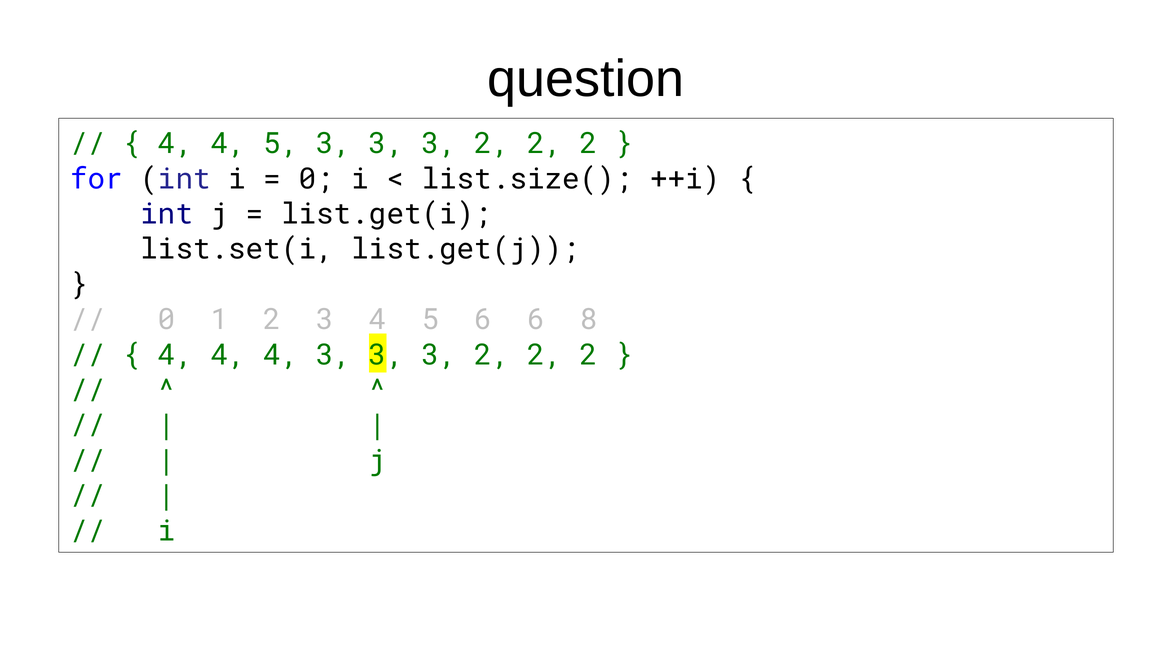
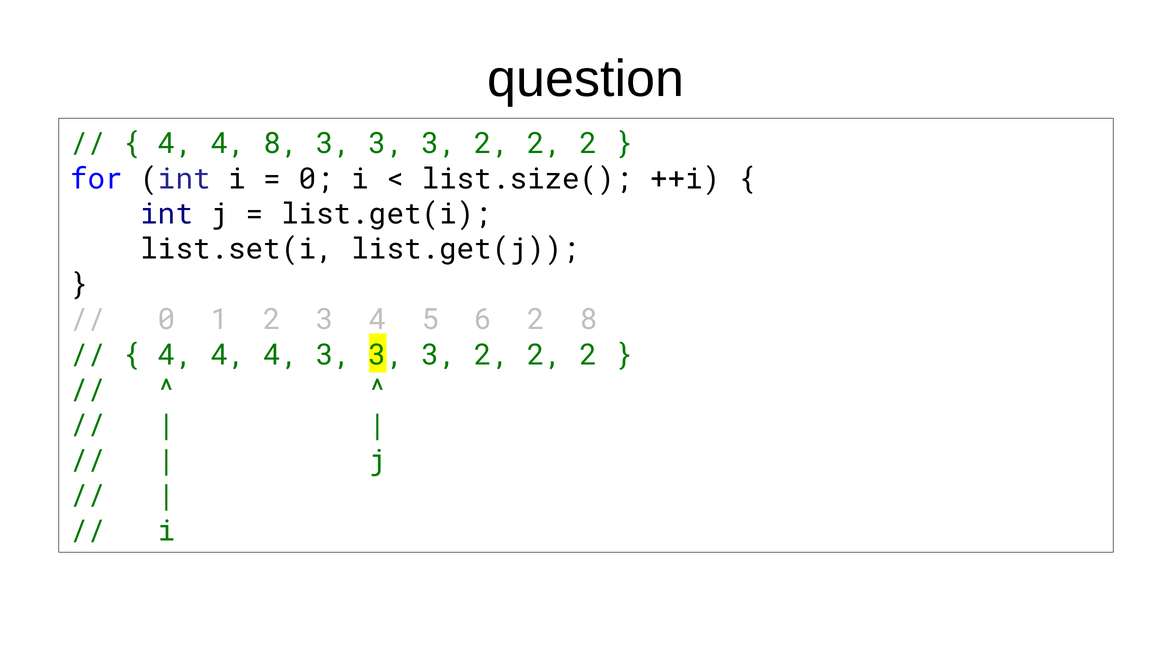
4 4 5: 5 -> 8 (281, 144)
6 6: 6 -> 2 (536, 319)
